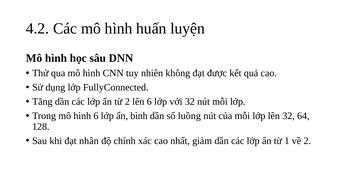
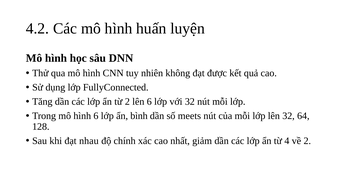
luồng: luồng -> meets (189, 116)
nhân: nhân -> nhau (89, 141)
1: 1 -> 4 (287, 141)
